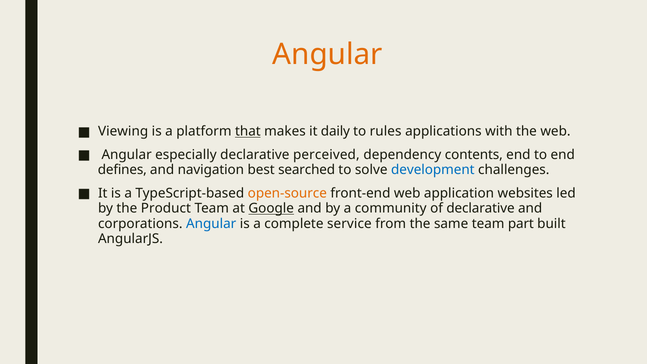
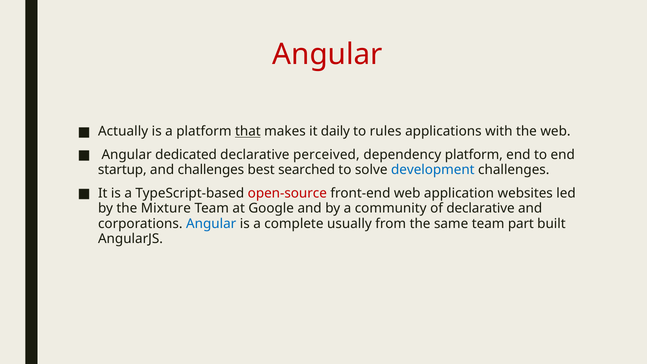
Angular colour: orange -> red (327, 54)
Viewing: Viewing -> Actually (123, 131)
especially: especially -> dedicated (186, 155)
dependency contents: contents -> platform (474, 155)
defines: defines -> startup (122, 170)
and navigation: navigation -> challenges (211, 170)
open-source colour: orange -> red (287, 193)
Product: Product -> Mixture (166, 208)
Google underline: present -> none (271, 208)
service: service -> usually (349, 224)
